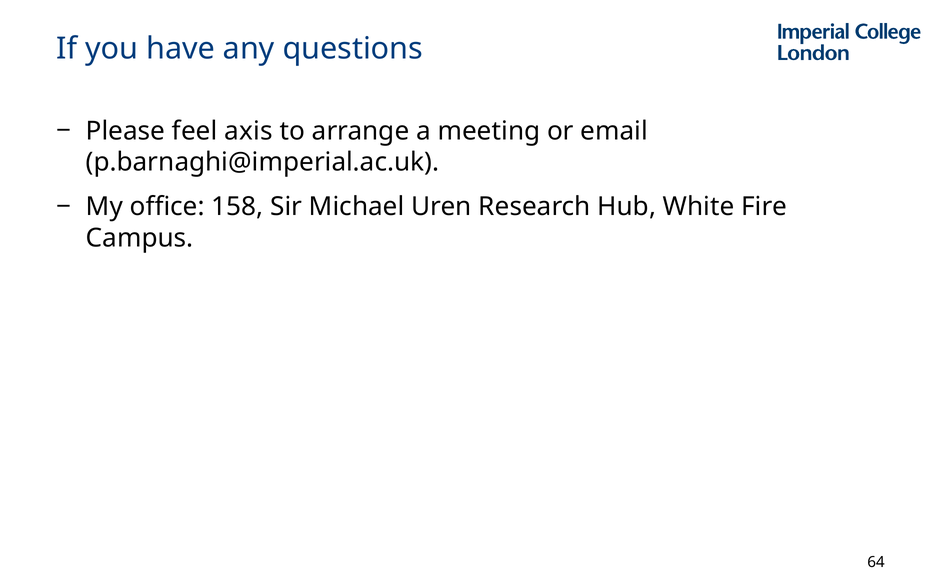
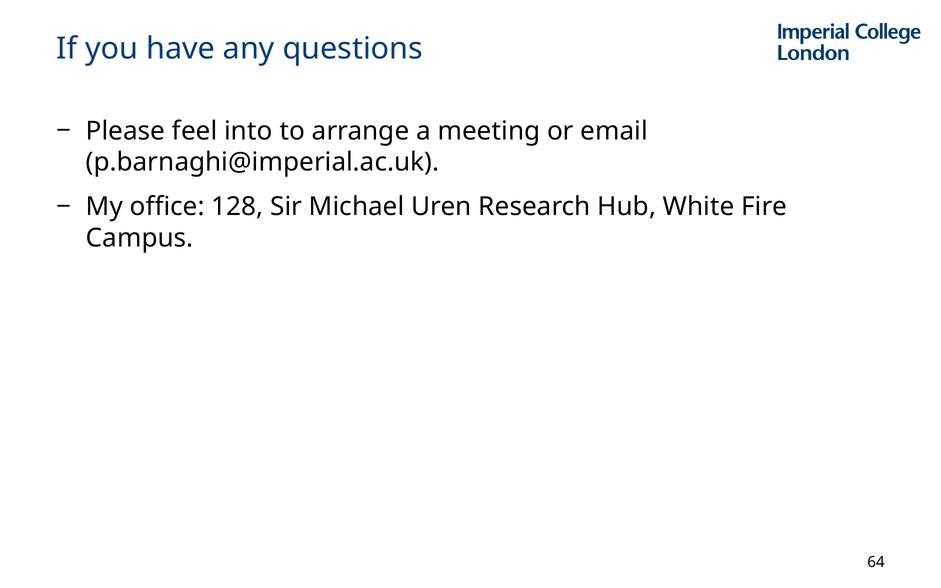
axis: axis -> into (248, 131)
158: 158 -> 128 (237, 207)
